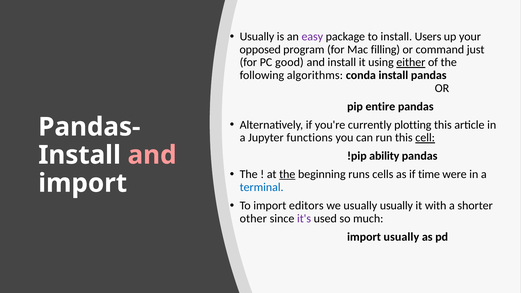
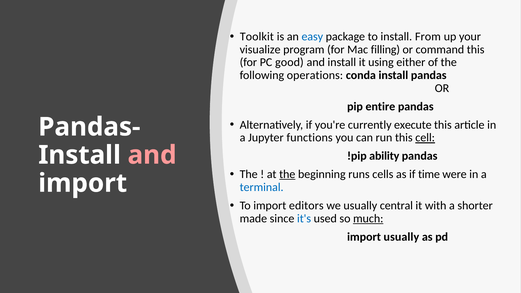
Usually: Usually -> Toolkit (257, 37)
easy colour: purple -> blue (312, 37)
Users: Users -> From (428, 37)
opposed: opposed -> visualize (260, 50)
command just: just -> this (476, 50)
either underline: present -> none (411, 62)
algorithms: algorithms -> operations (315, 75)
plotting: plotting -> execute (413, 125)
usually usually: usually -> central (396, 206)
other: other -> made (253, 218)
it's colour: purple -> blue (304, 218)
much underline: none -> present (368, 218)
